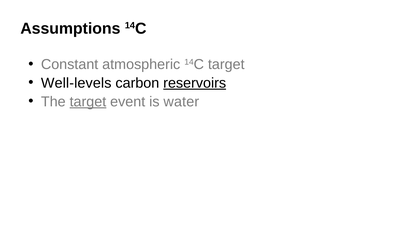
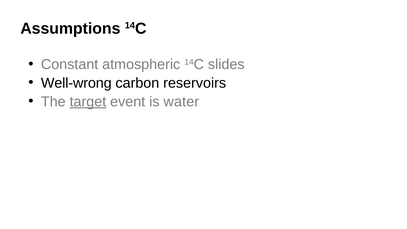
14C target: target -> slides (226, 64)
Well-levels: Well-levels -> Well-wrong (76, 83)
reservoirs underline: present -> none (195, 83)
